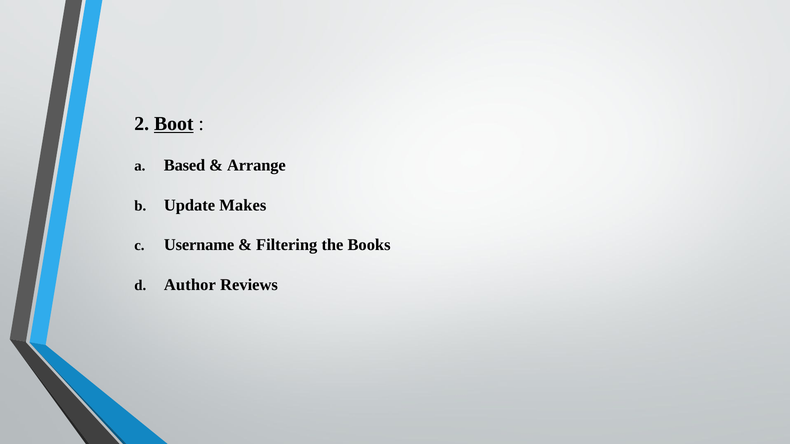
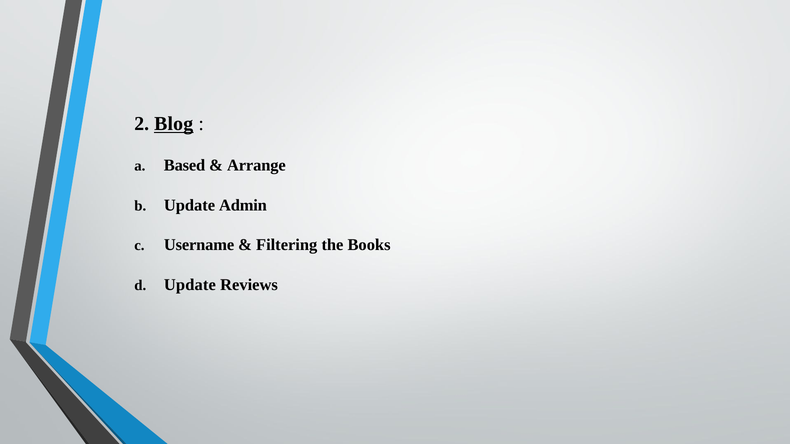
Boot: Boot -> Blog (174, 124)
Makes: Makes -> Admin (243, 205)
Author: Author -> Update (190, 285)
